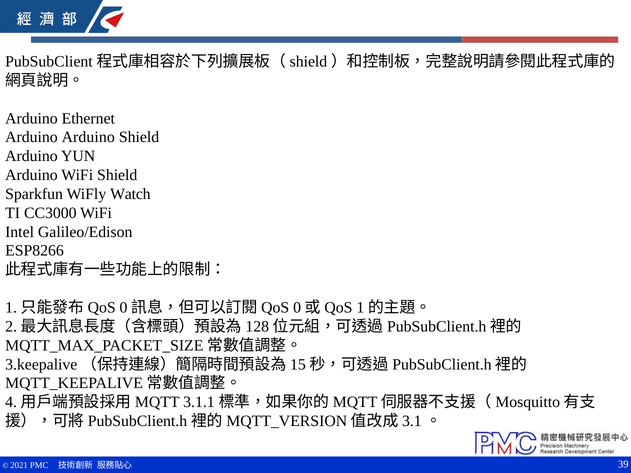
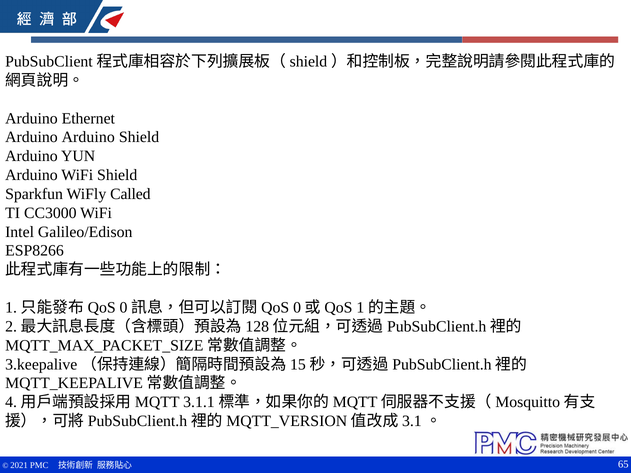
Watch: Watch -> Called (130, 194)
39: 39 -> 65 (623, 465)
